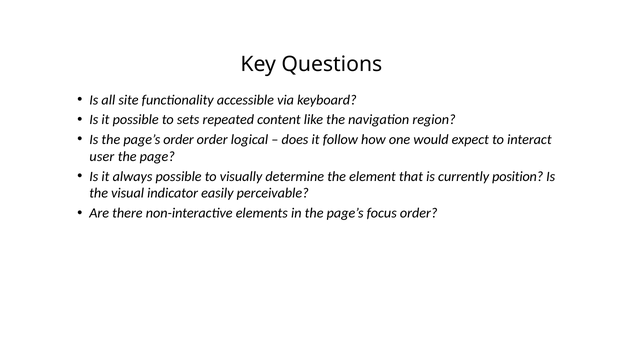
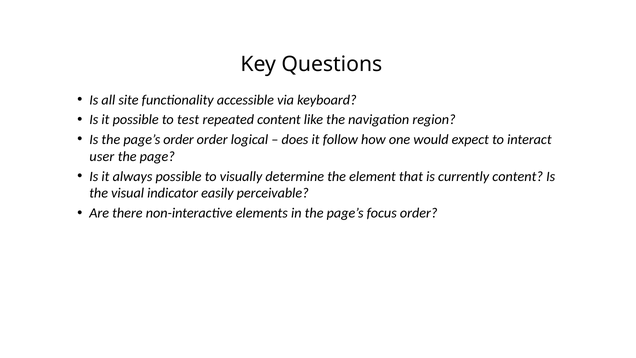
sets: sets -> test (188, 120)
currently position: position -> content (518, 176)
